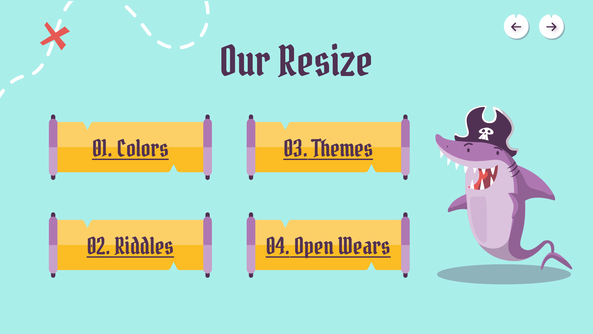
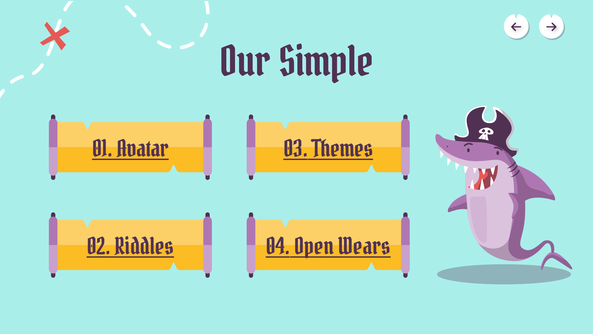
Resize: Resize -> Simple (326, 62)
Colors: Colors -> Avatar (143, 149)
